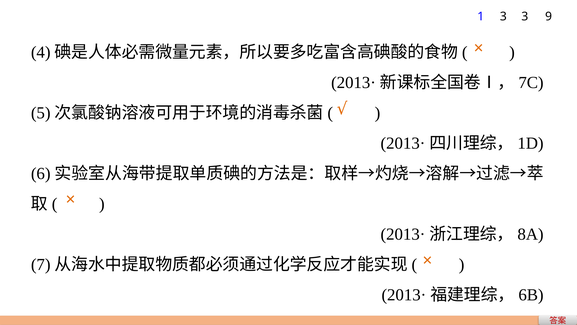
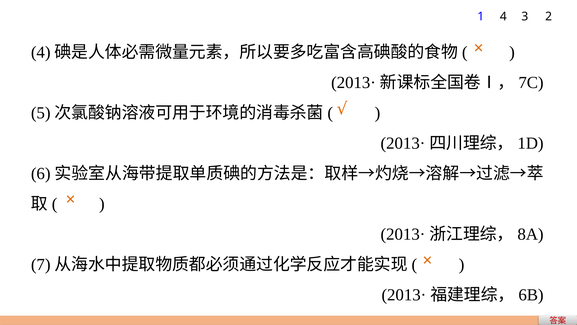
1 3: 3 -> 4 (503, 17)
9: 9 -> 2 (549, 17)
